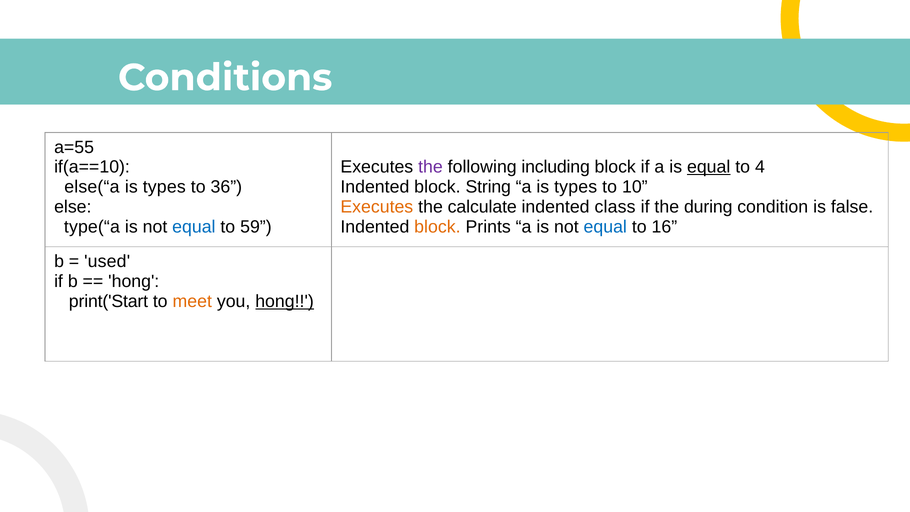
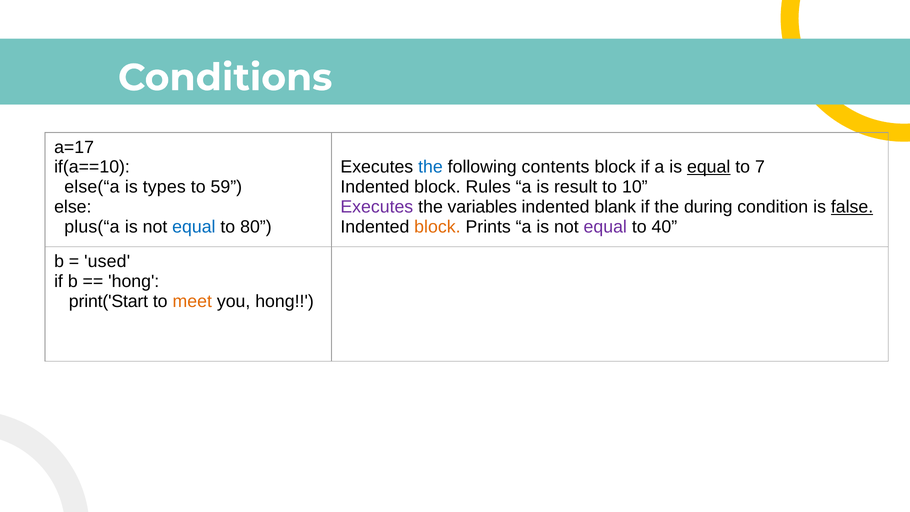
a=55: a=55 -> a=17 (74, 147)
the colour: purple -> blue (430, 167)
including: including -> contents (555, 167)
4: 4 -> 7 (760, 167)
36: 36 -> 59 (226, 187)
String: String -> Rules (488, 187)
a is types: types -> result (576, 187)
Executes colour: orange -> purple (377, 207)
calculate: calculate -> variables (482, 207)
class: class -> blank (615, 207)
false underline: none -> present (852, 207)
type(“a: type(“a -> plus(“a (92, 227)
59: 59 -> 80 (256, 227)
equal colour: blue -> purple (605, 227)
16: 16 -> 40 (664, 227)
hong underline: present -> none (285, 301)
